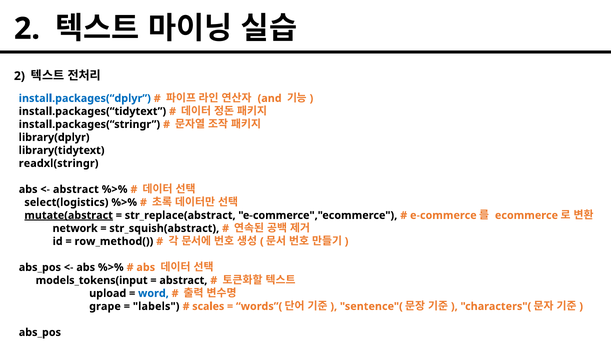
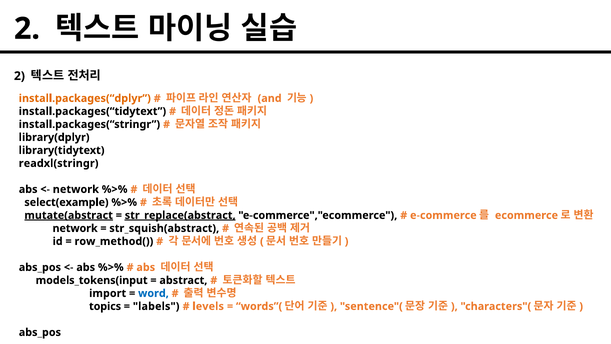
install.packages(“dplyr colour: blue -> orange (85, 98)
abstract: abstract -> network (76, 189)
select(logistics: select(logistics -> select(example (66, 202)
str_replace(abstract underline: none -> present (180, 215)
upload: upload -> import (108, 293)
grape: grape -> topics (105, 306)
scales: scales -> levels (208, 306)
